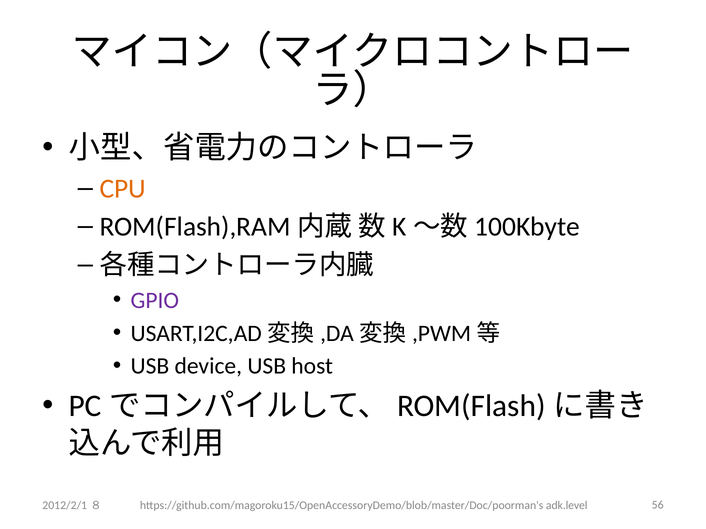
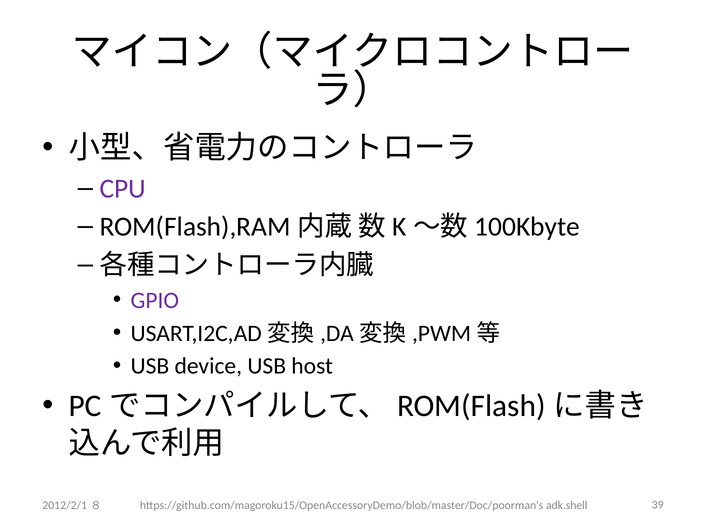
CPU colour: orange -> purple (123, 189)
adk.level: adk.level -> adk.shell (567, 506)
56: 56 -> 39 (658, 506)
